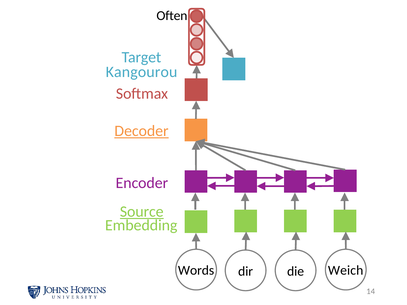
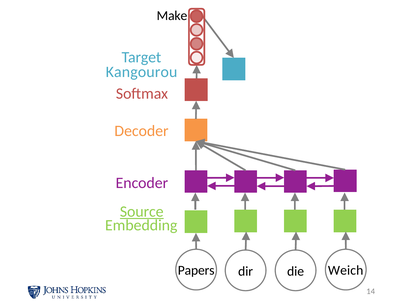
Often: Often -> Make (172, 16)
Decoder underline: present -> none (141, 131)
Words: Words -> Papers (196, 271)
